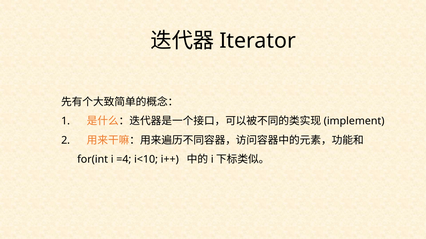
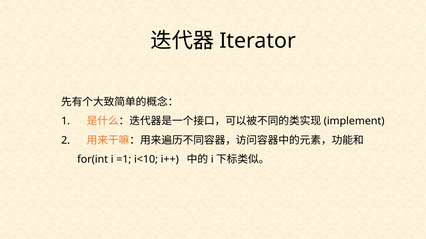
=4: =4 -> =1 (124, 160)
